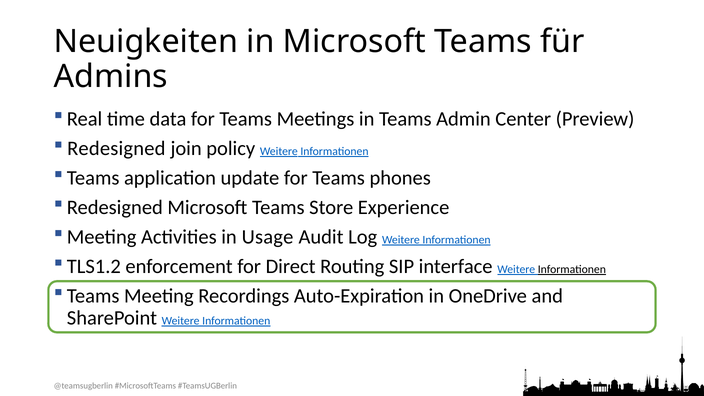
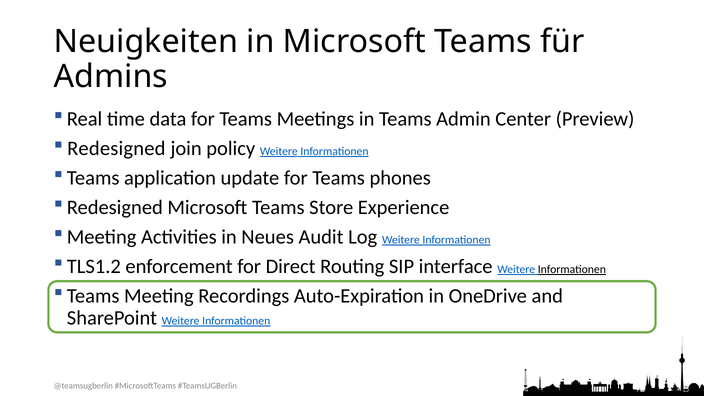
Usage: Usage -> Neues (268, 237)
